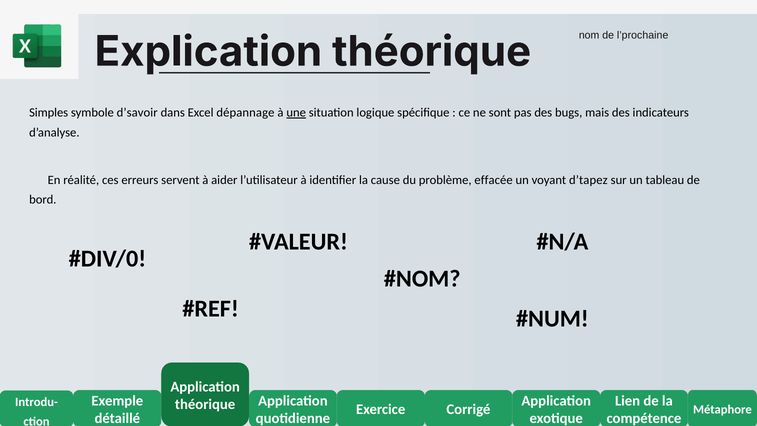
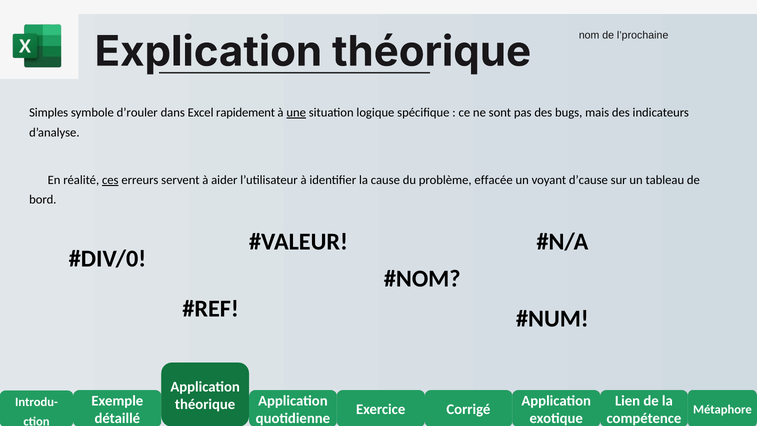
d’savoir: d’savoir -> d’rouler (137, 113)
dépannage: dépannage -> rapidement (246, 113)
ces underline: none -> present (110, 180)
d’tapez: d’tapez -> d’cause (588, 180)
